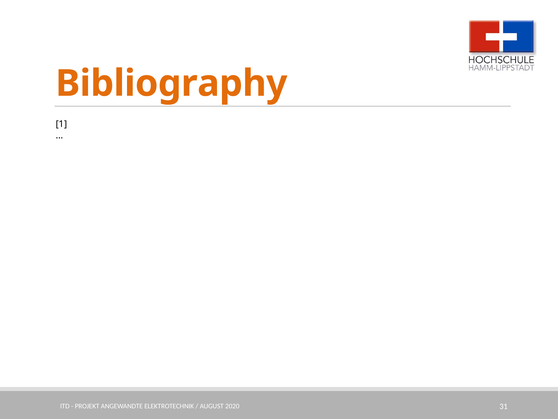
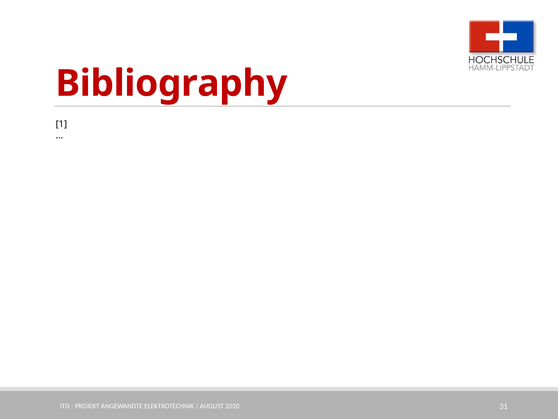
Bibliography colour: orange -> red (171, 83)
